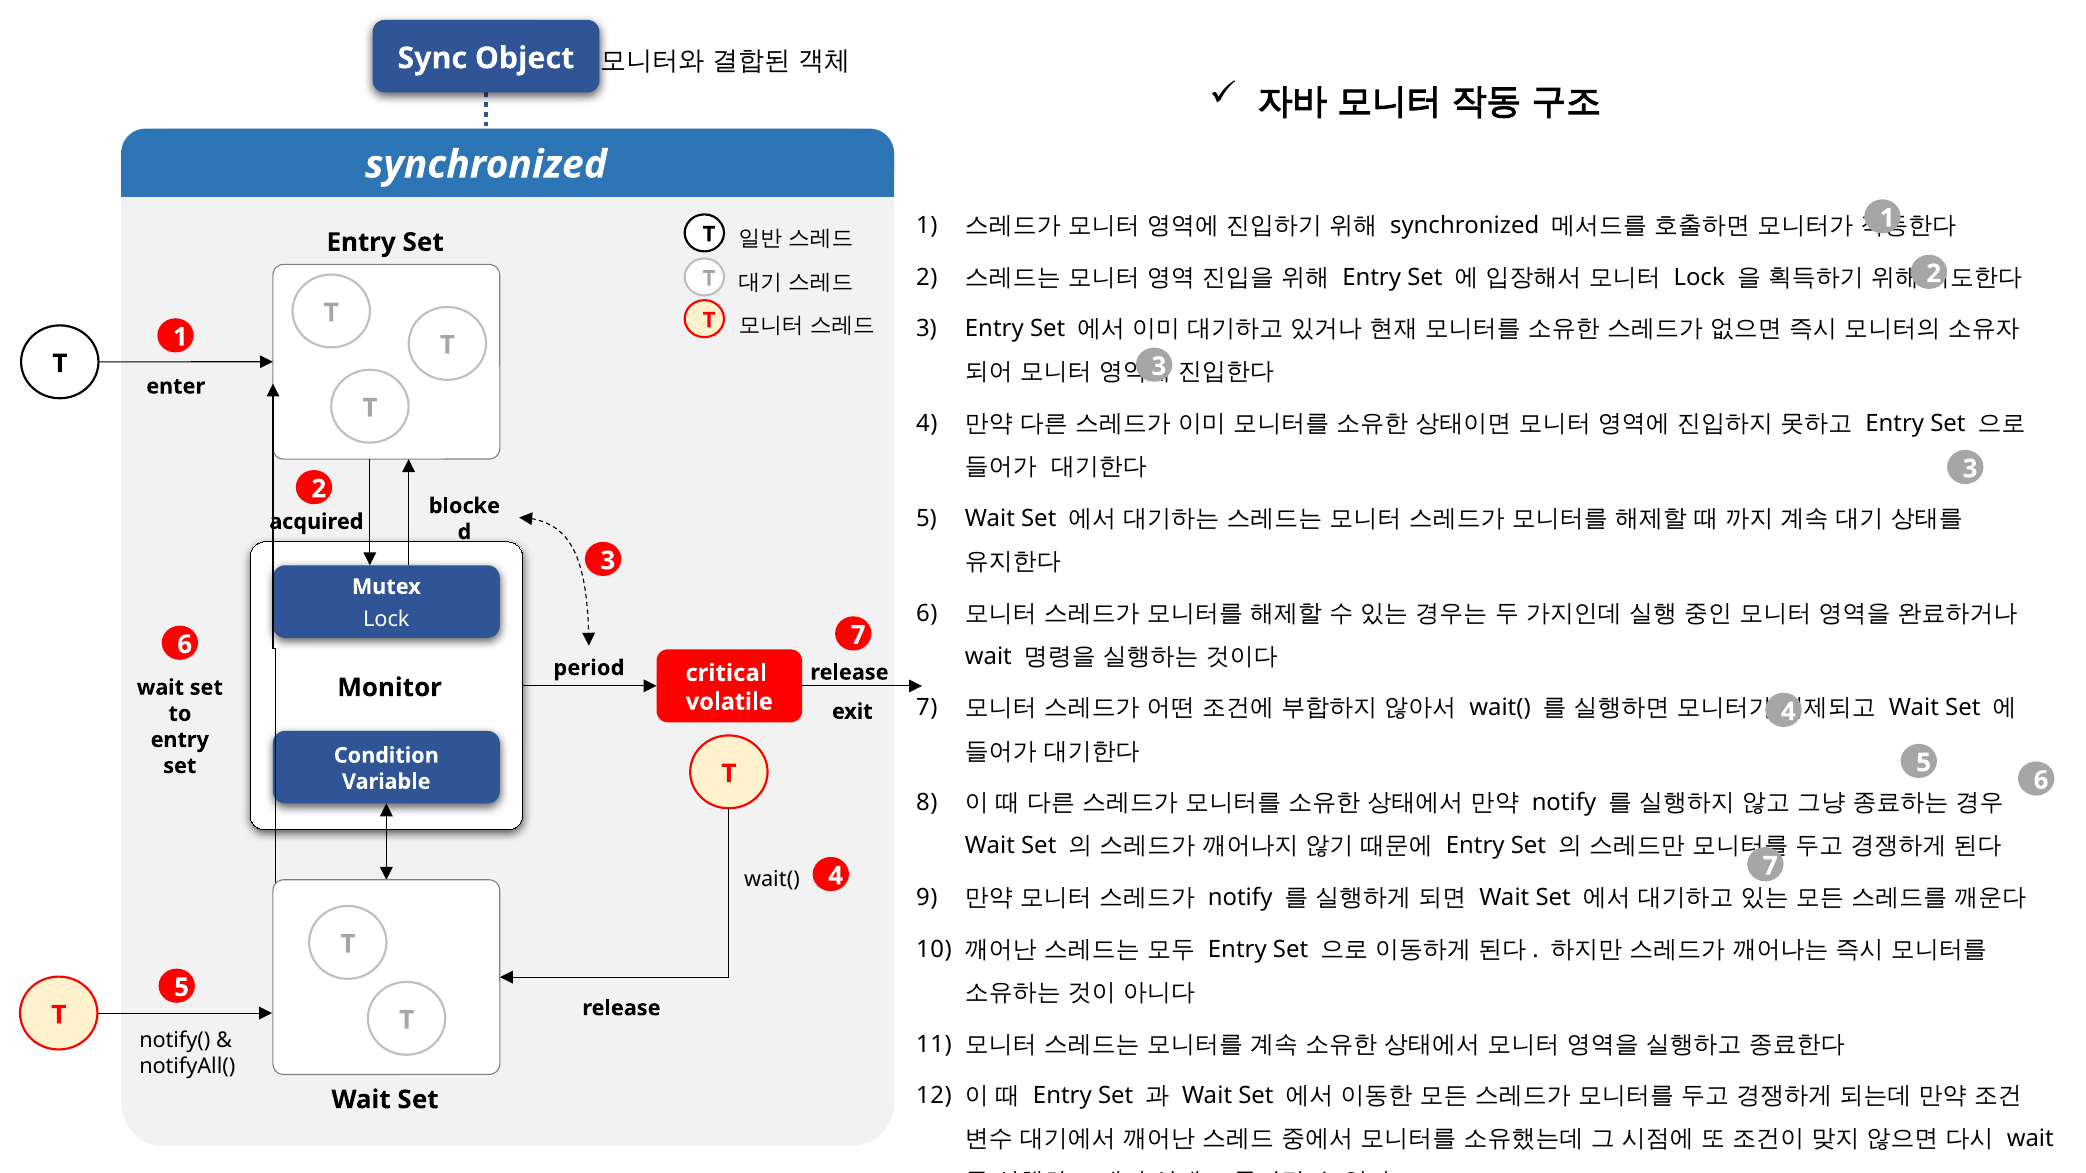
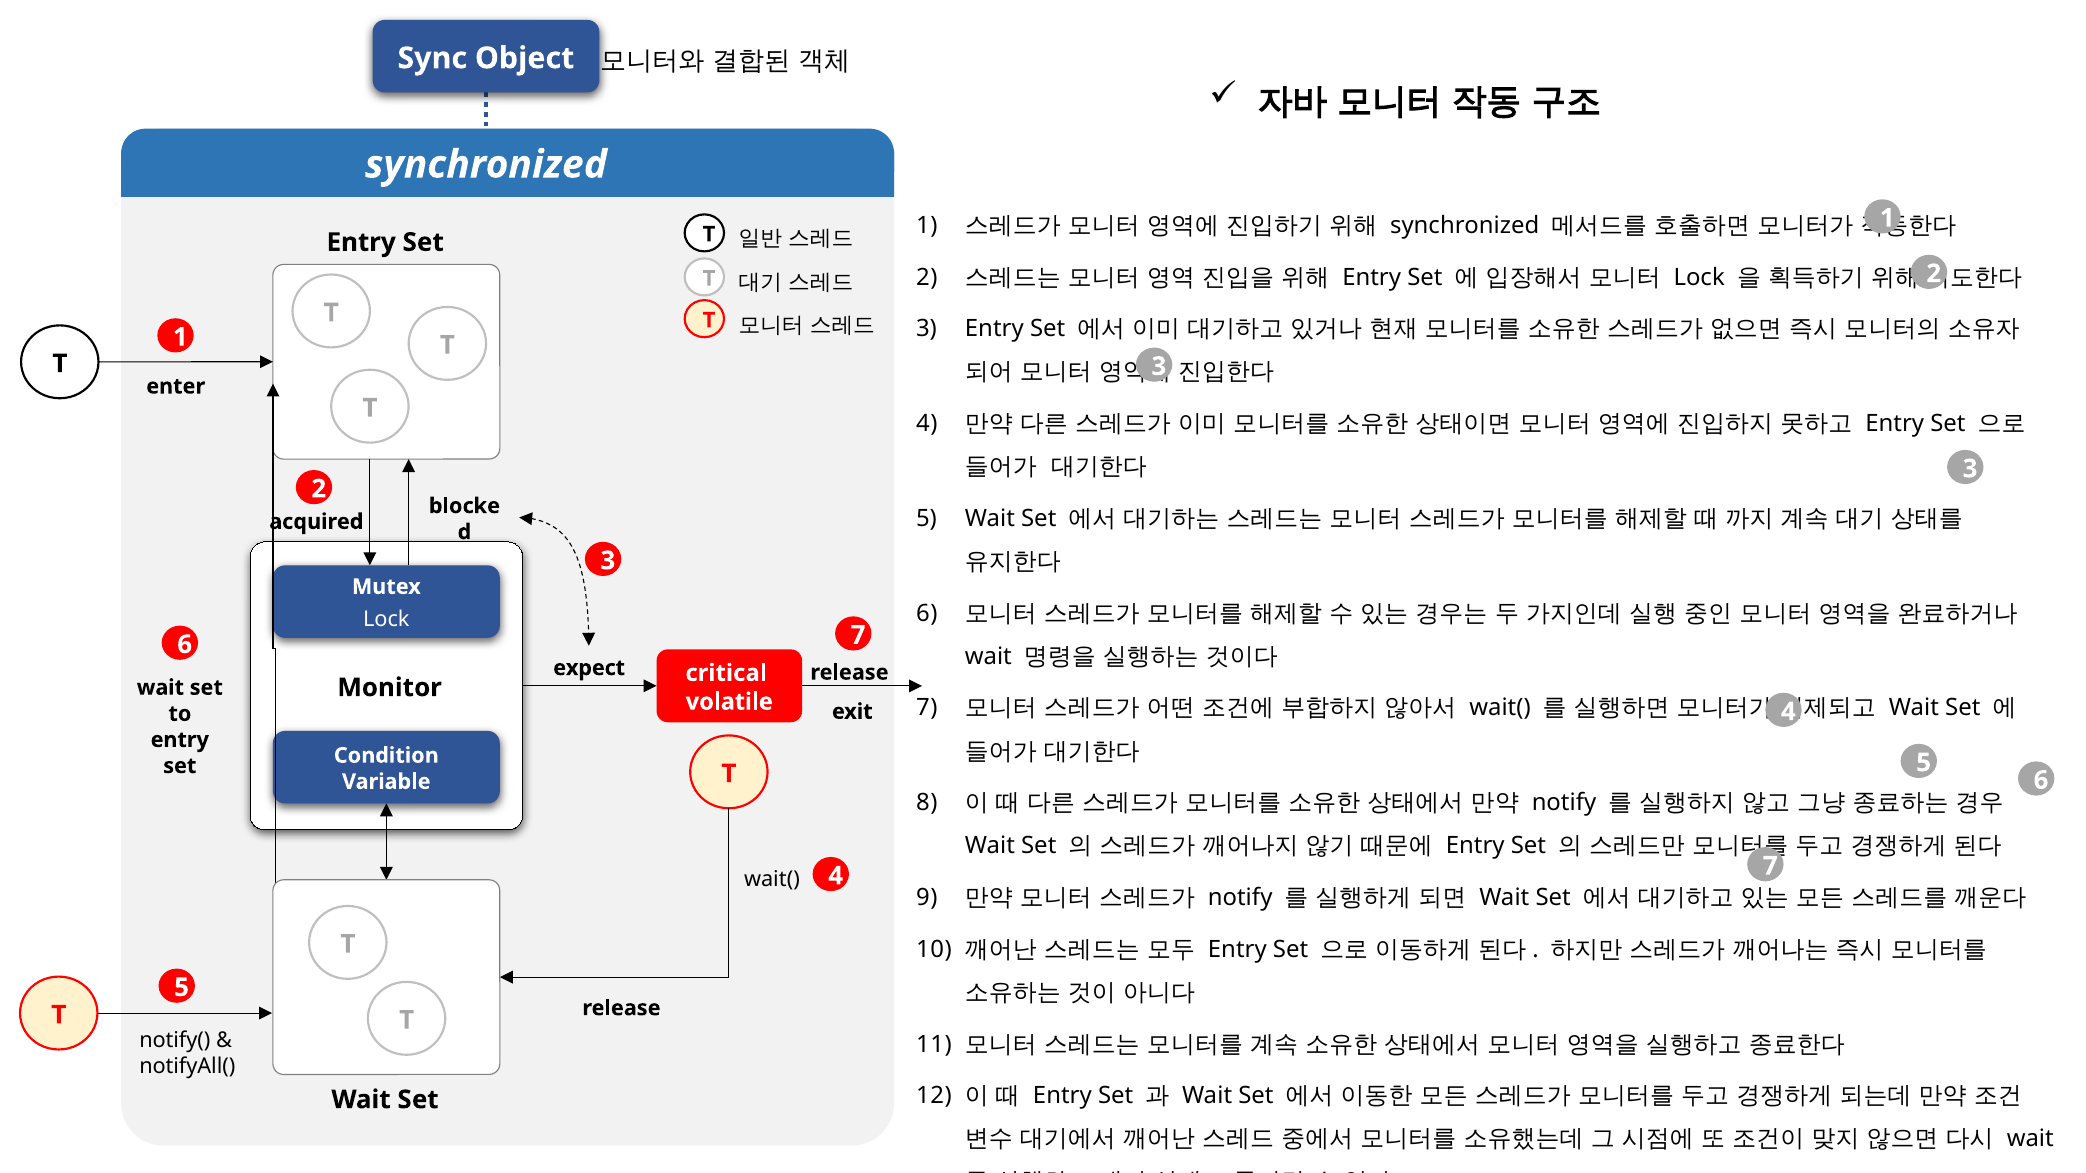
period: period -> expect (589, 668)
